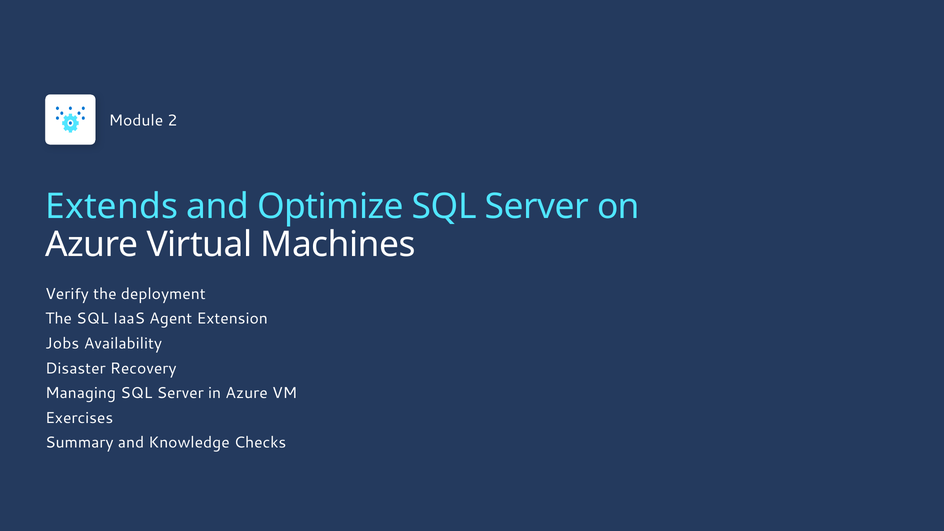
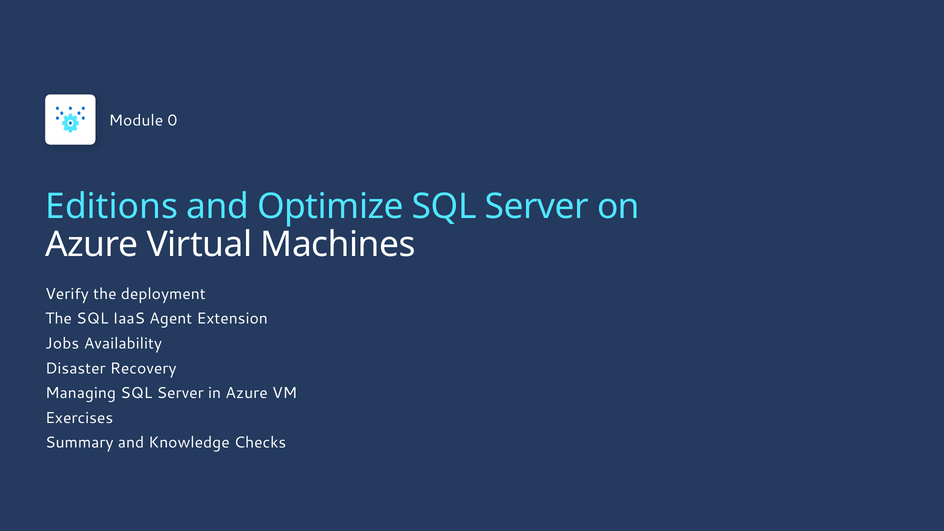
2: 2 -> 0 (172, 121)
Extends: Extends -> Editions (112, 206)
